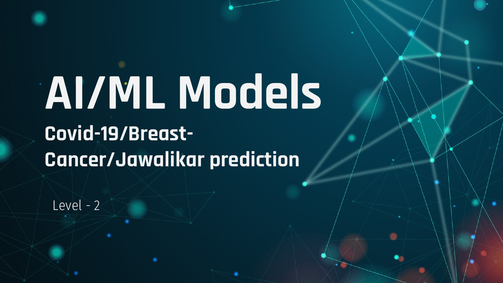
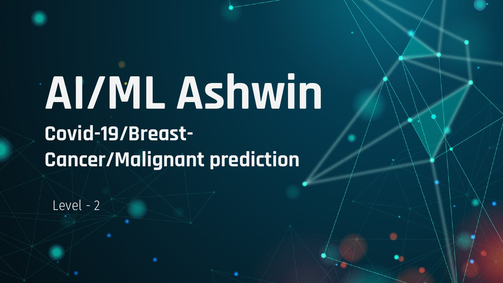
Models: Models -> Ashwin (250, 92)
Cancer/Jawalikar: Cancer/Jawalikar -> Cancer/Malignant (125, 159)
